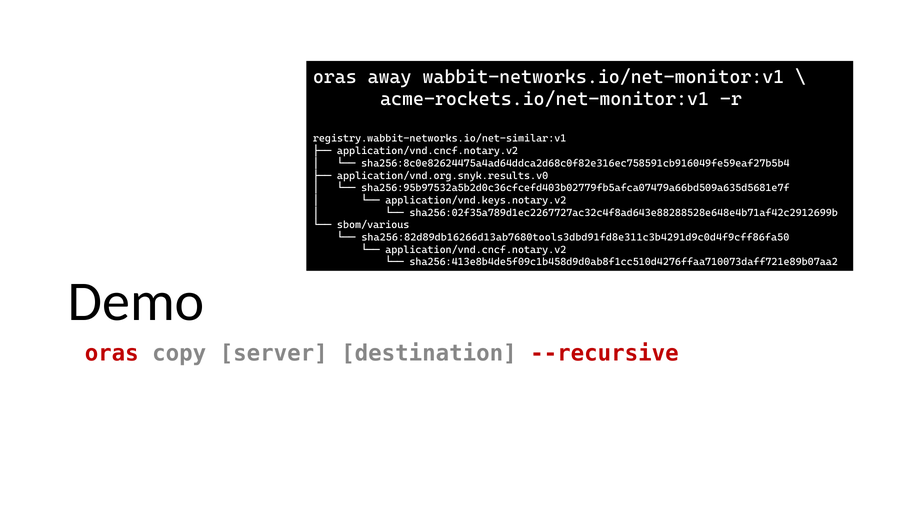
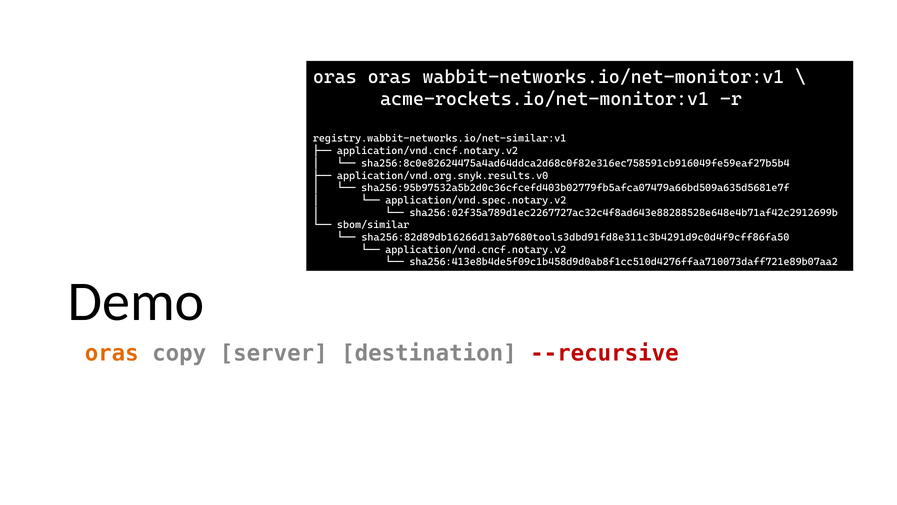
oras away: away -> oras (390, 77)
application/vnd.keys.notary.v2: application/vnd.keys.notary.v2 -> application/vnd.spec.notary.v2 (476, 200)
sbom/various: sbom/various -> sbom/similar (373, 225)
oras colour: red -> orange (112, 353)
